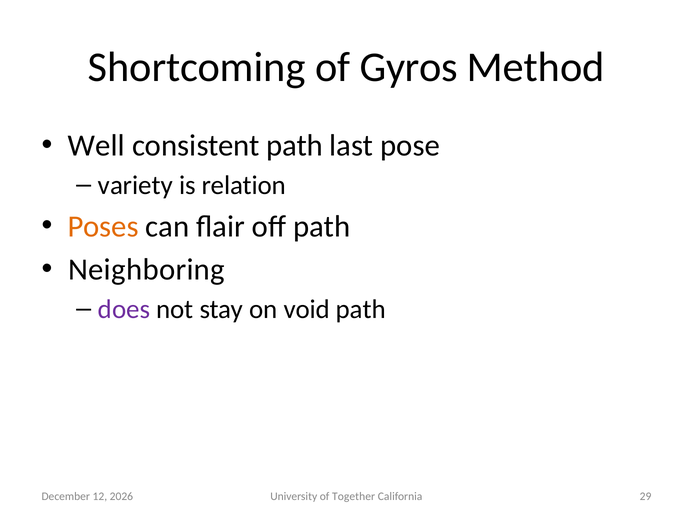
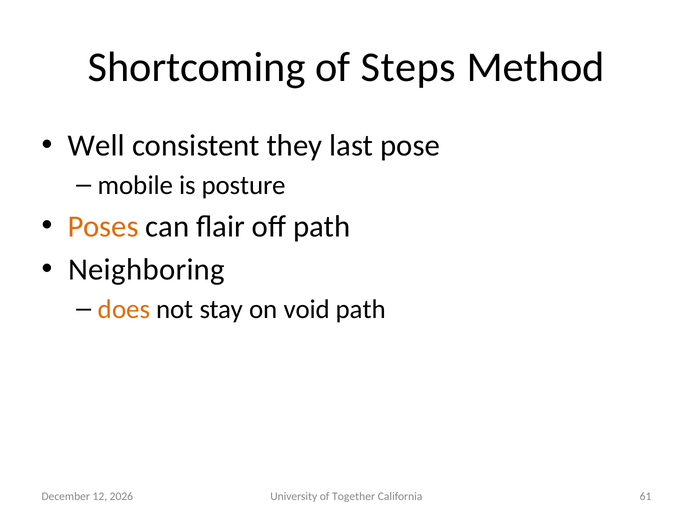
Gyros: Gyros -> Steps (408, 67)
consistent path: path -> they (295, 145)
variety: variety -> mobile (135, 185)
relation: relation -> posture (244, 185)
does colour: purple -> orange (124, 309)
29: 29 -> 61 (646, 496)
